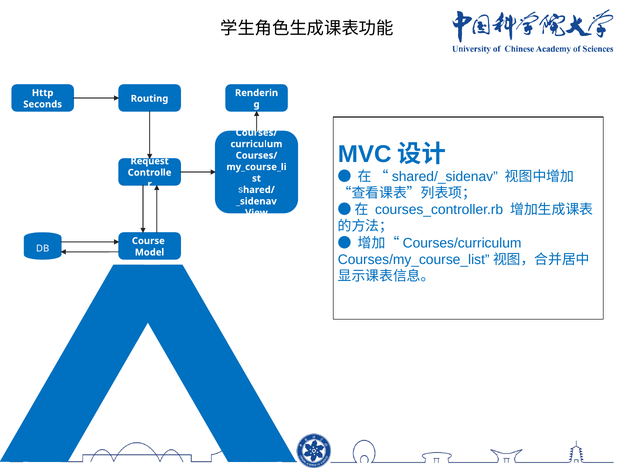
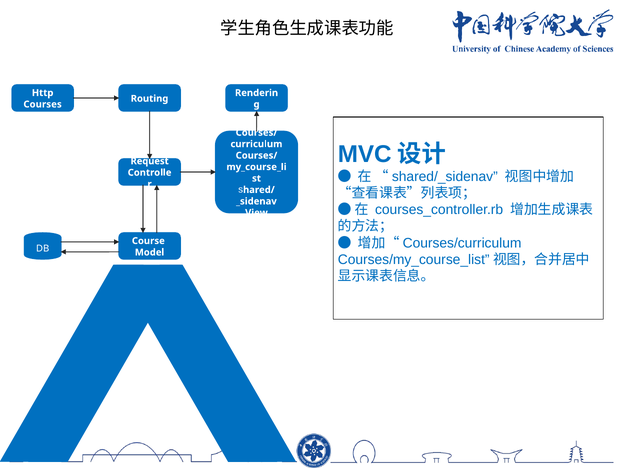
Seconds: Seconds -> Courses (43, 104)
